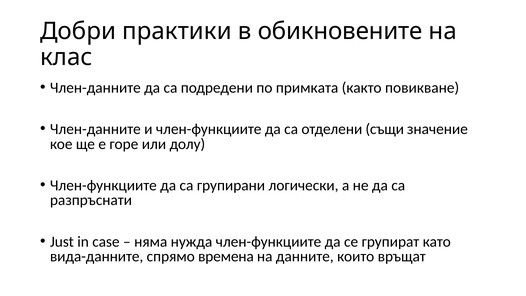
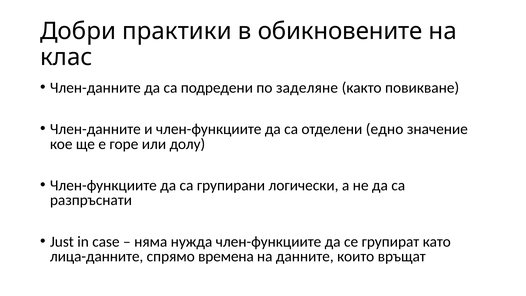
примката: примката -> заделяне (307, 88)
същи: същи -> едно (385, 129)
вида-данните: вида-данните -> лица-данните (97, 256)
